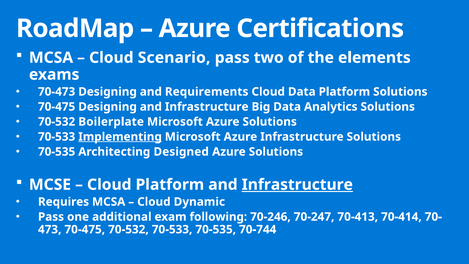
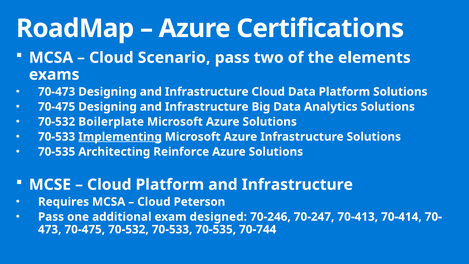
70-473 Designing and Requirements: Requirements -> Infrastructure (207, 92)
Designed: Designed -> Reinforce (181, 152)
Infrastructure underline: present -> none (297, 185)
Dynamic: Dynamic -> Peterson (199, 202)
following: following -> designed (218, 217)
